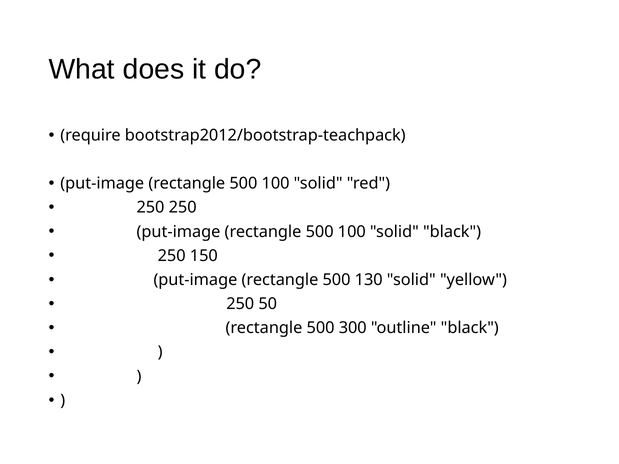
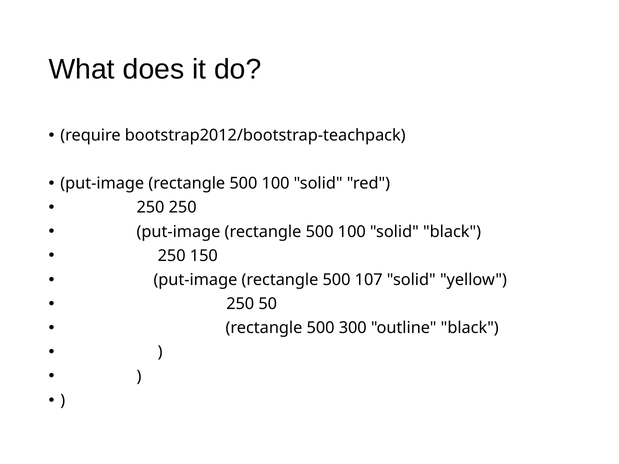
130: 130 -> 107 (369, 280)
